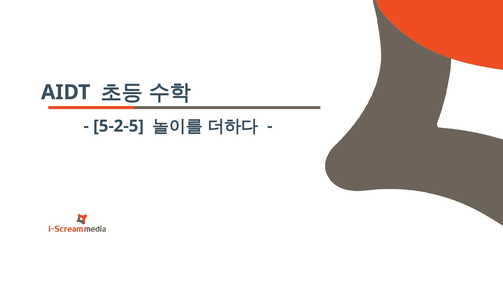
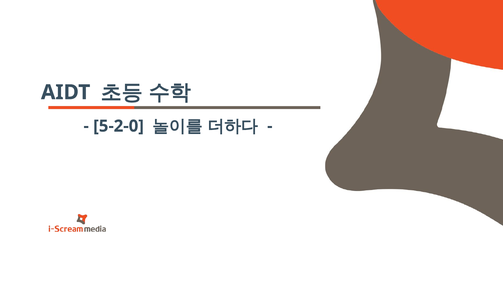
5-2-5: 5-2-5 -> 5-2-0 (119, 126)
